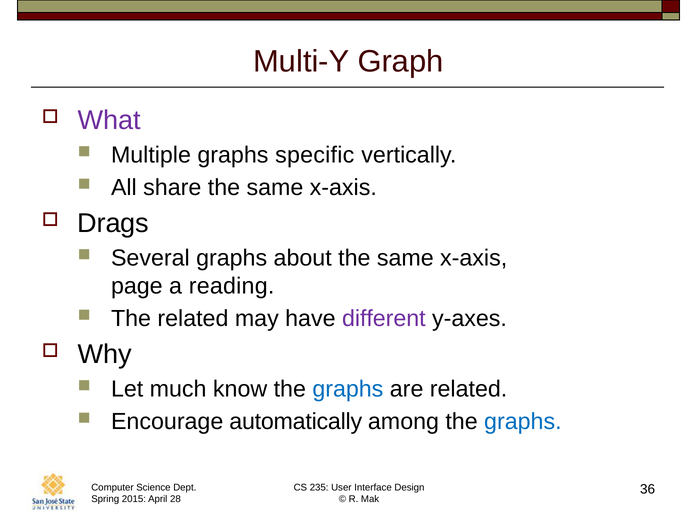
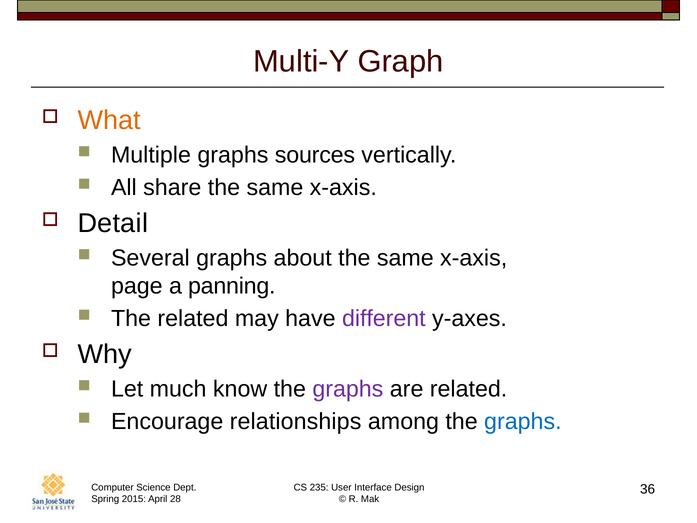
What colour: purple -> orange (109, 120)
specific: specific -> sources (315, 155)
Drags: Drags -> Detail (113, 223)
reading: reading -> panning (232, 286)
graphs colour: blue -> purple (348, 389)
automatically: automatically -> relationships (296, 421)
